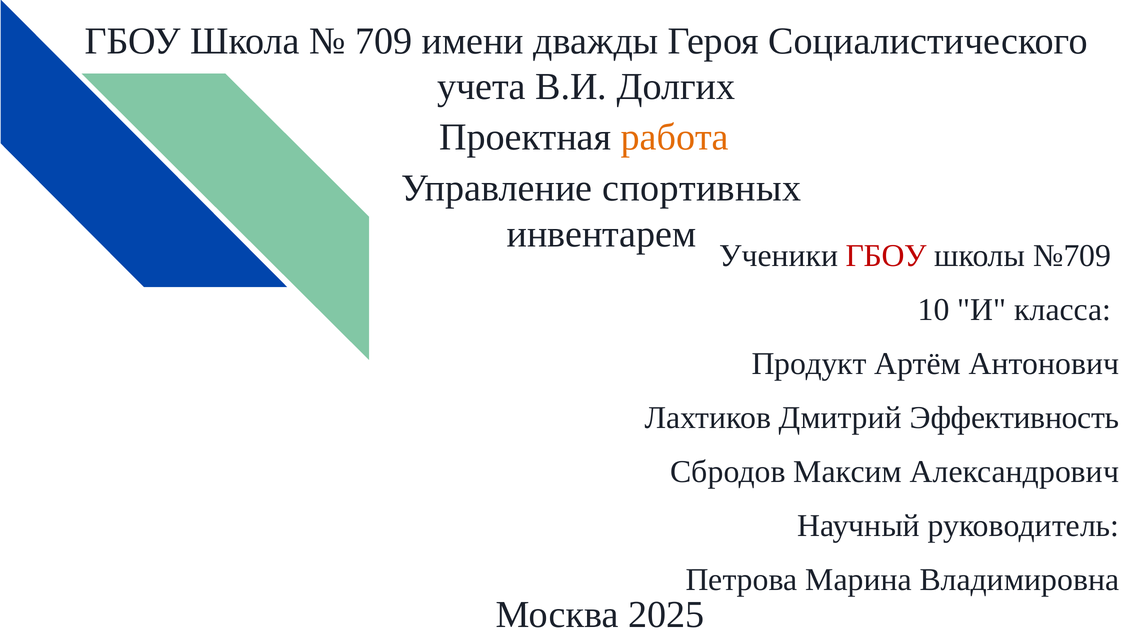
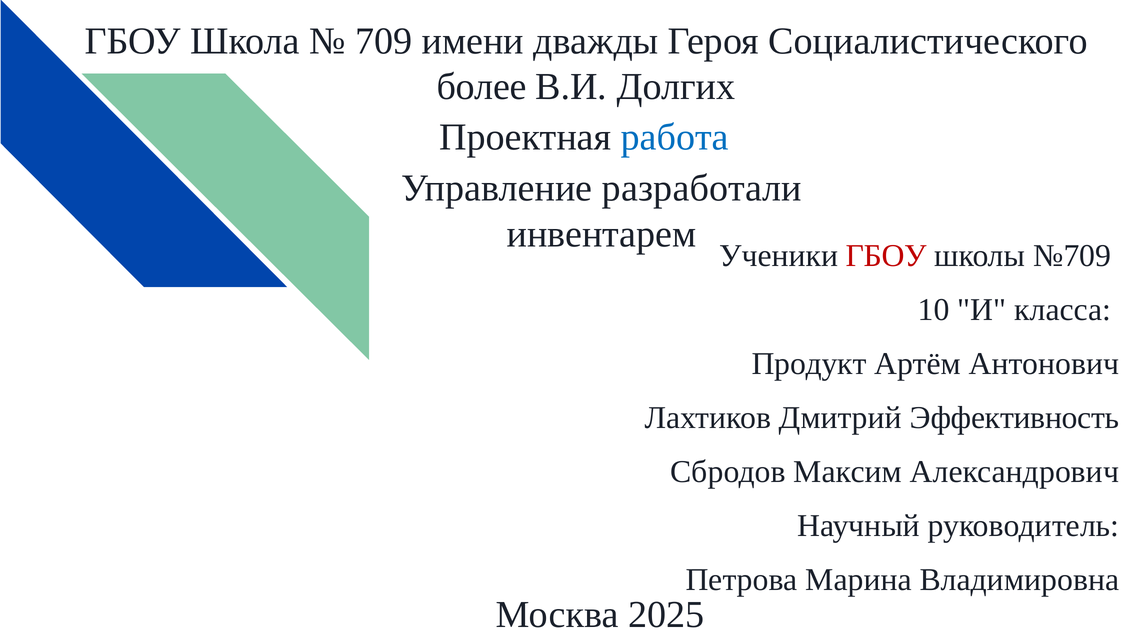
учета: учета -> более (482, 87)
работа colour: orange -> blue (675, 137)
спортивных: спортивных -> разработали (702, 188)
